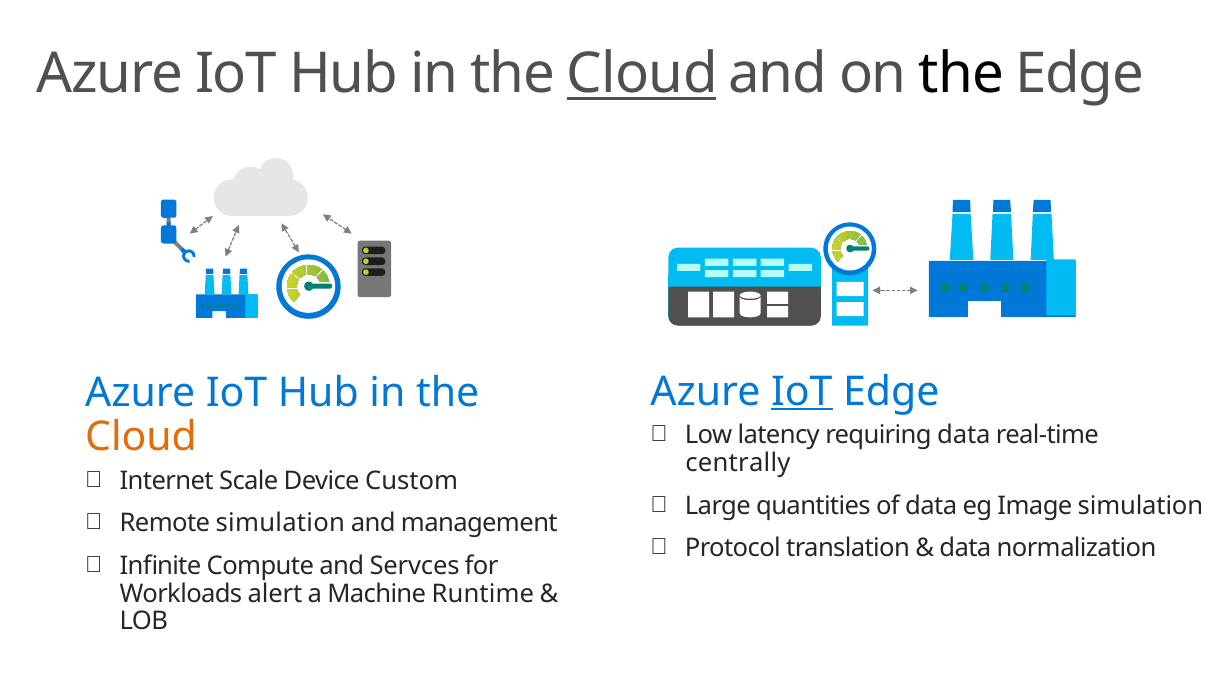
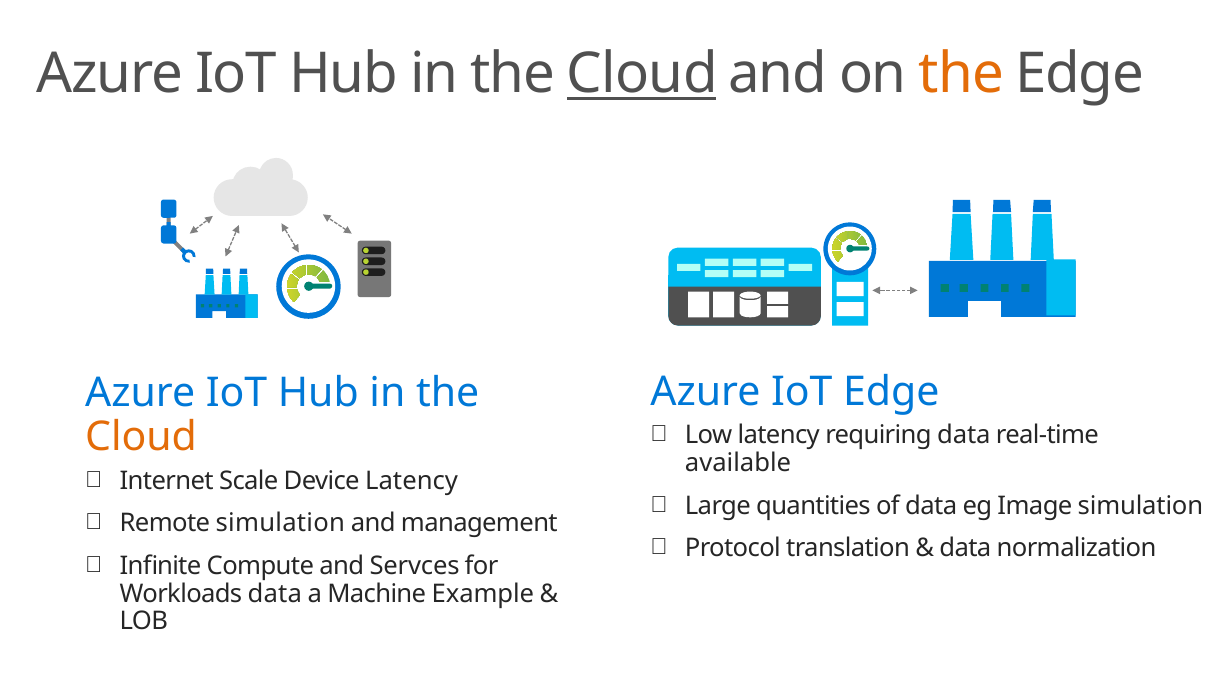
the colour: black -> orange (961, 74)
IoT underline: present -> none (802, 392)
centrally: centrally -> available (738, 463)
Device Custom: Custom -> Latency (412, 481)
Workloads alert: alert -> data (275, 594)
Runtime: Runtime -> Example (483, 594)
